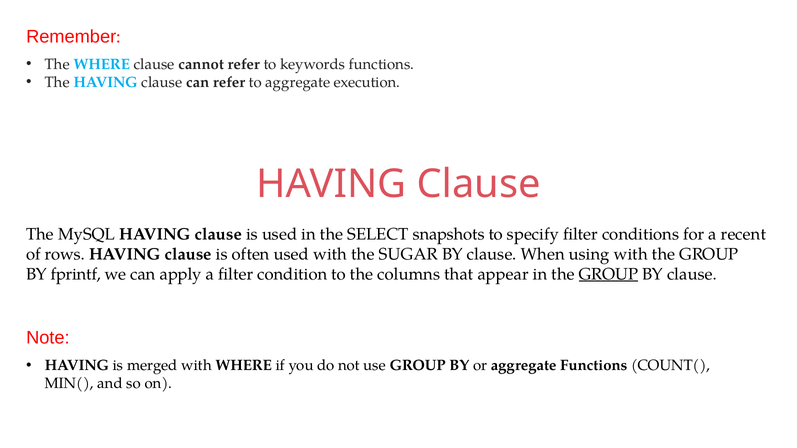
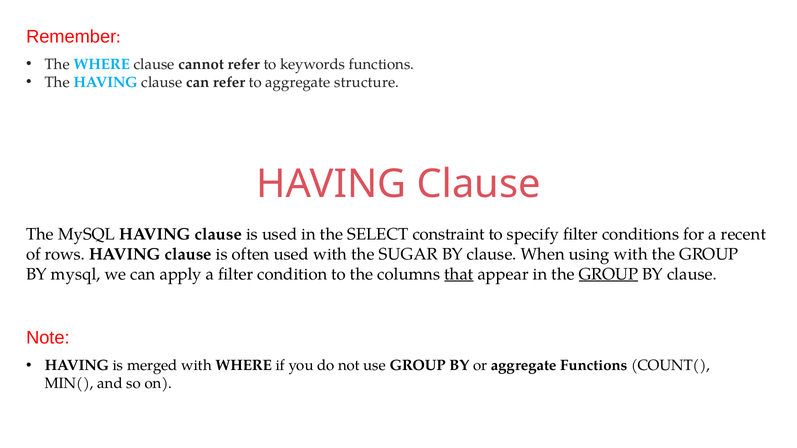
execution: execution -> structure (367, 82)
snapshots: snapshots -> constraint (449, 234)
BY fprintf: fprintf -> mysql (76, 274)
that underline: none -> present (459, 274)
